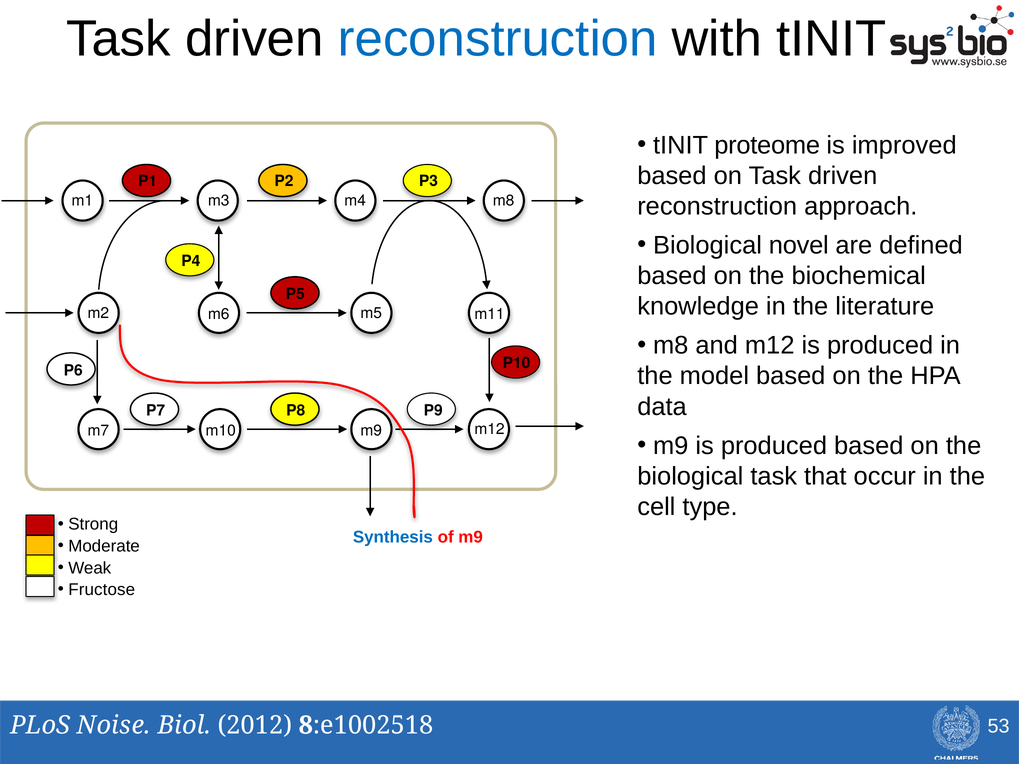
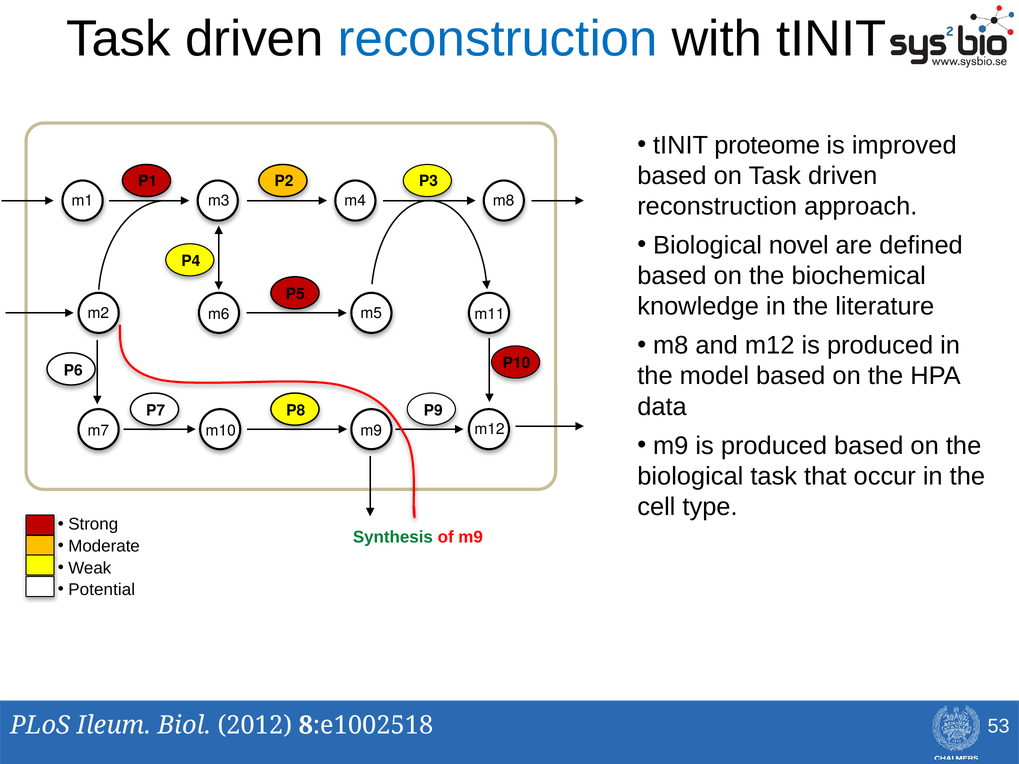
Synthesis colour: blue -> green (393, 538)
Fructose: Fructose -> Potential (102, 590)
Noise: Noise -> Ileum (114, 726)
